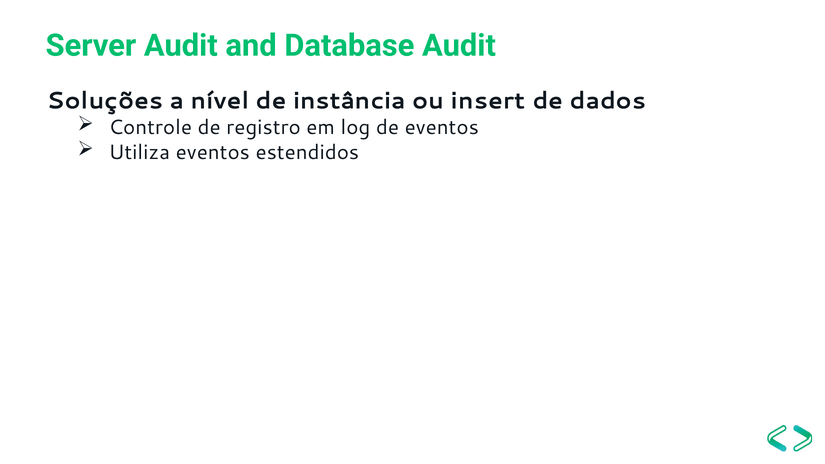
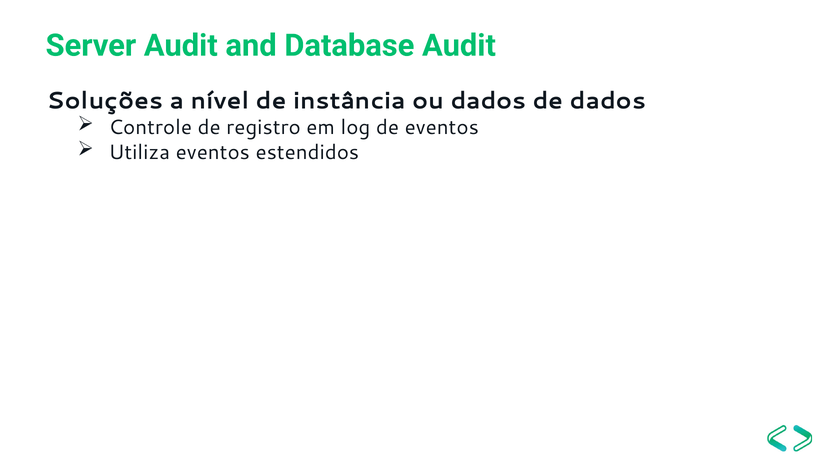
ou insert: insert -> dados (488, 101)
